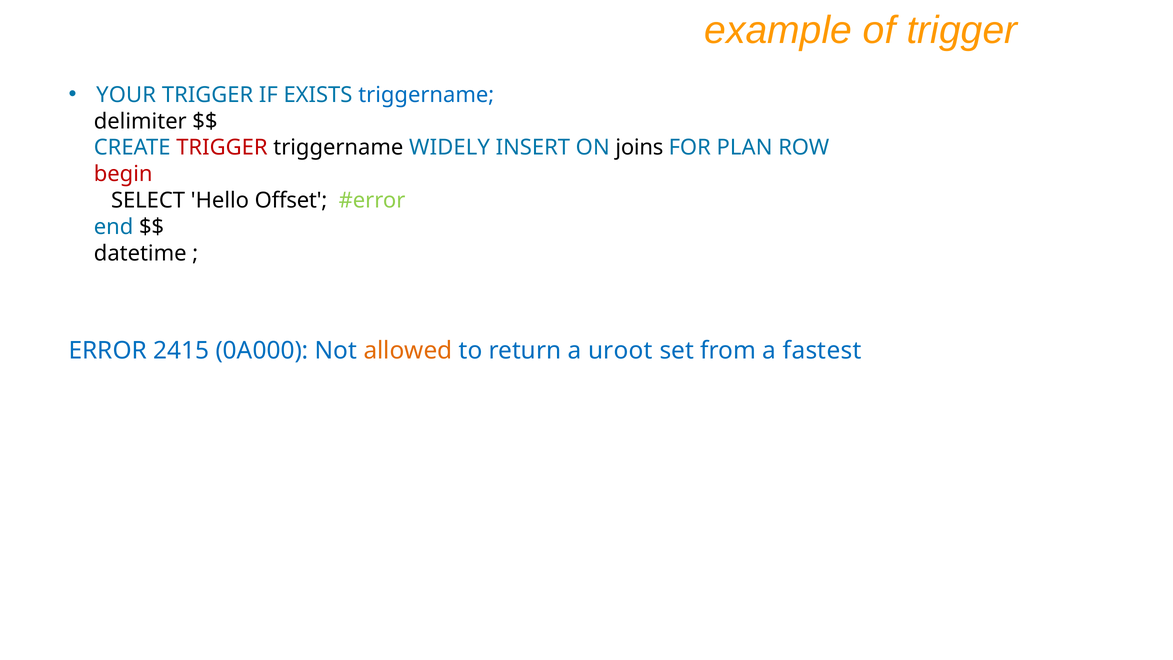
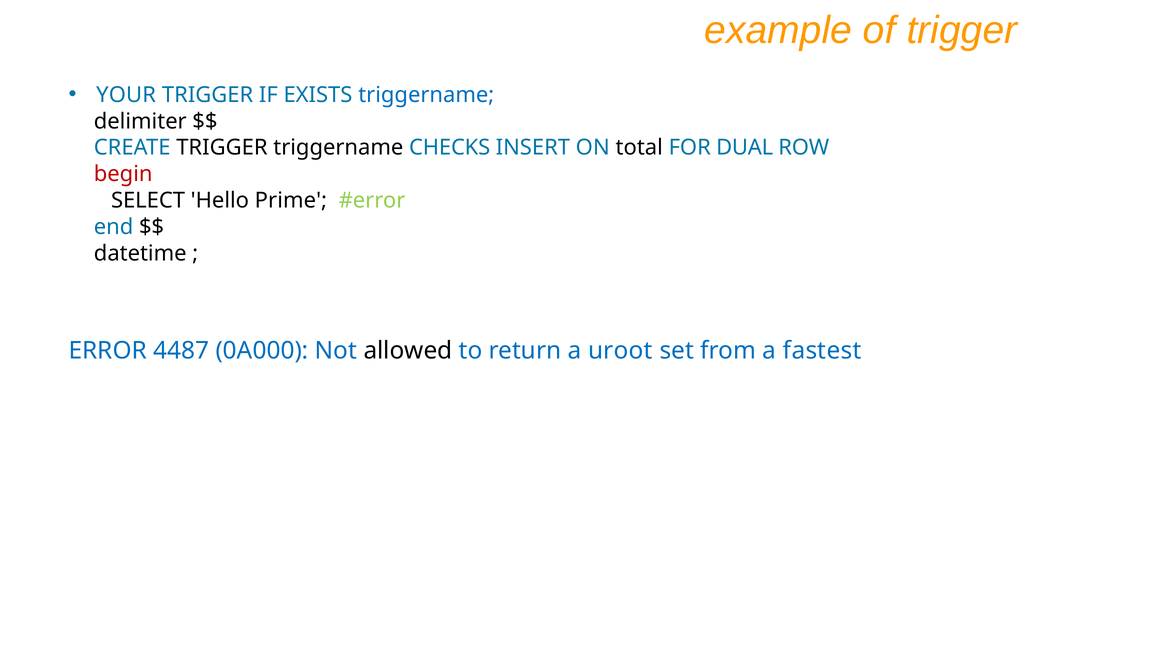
TRIGGER colour: red -> black (222, 148)
WIDELY: WIDELY -> CHECKS (450, 148)
joins: joins -> total (639, 148)
PLAN: PLAN -> DUAL (745, 148)
Offset: Offset -> Prime (291, 200)
2415: 2415 -> 4487 (181, 351)
allowed colour: orange -> black (408, 351)
